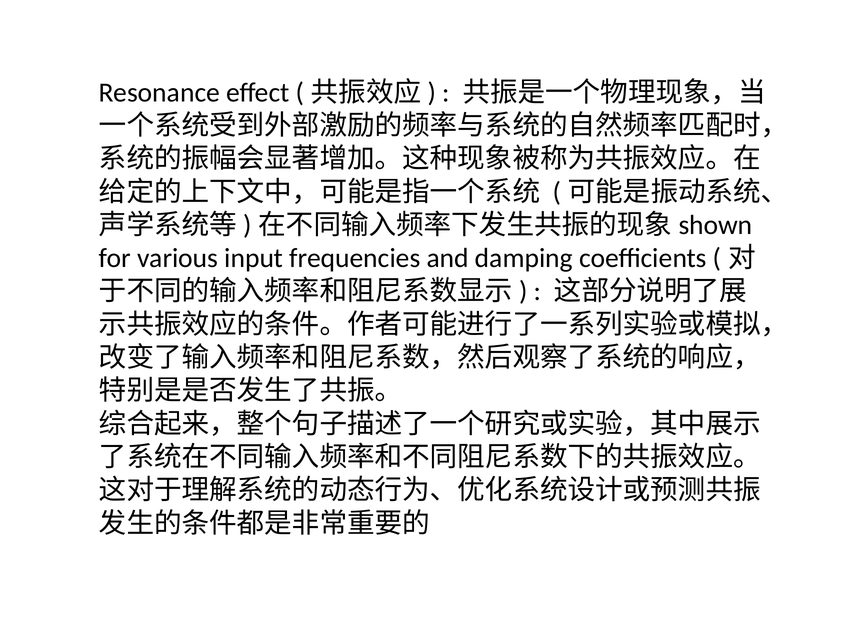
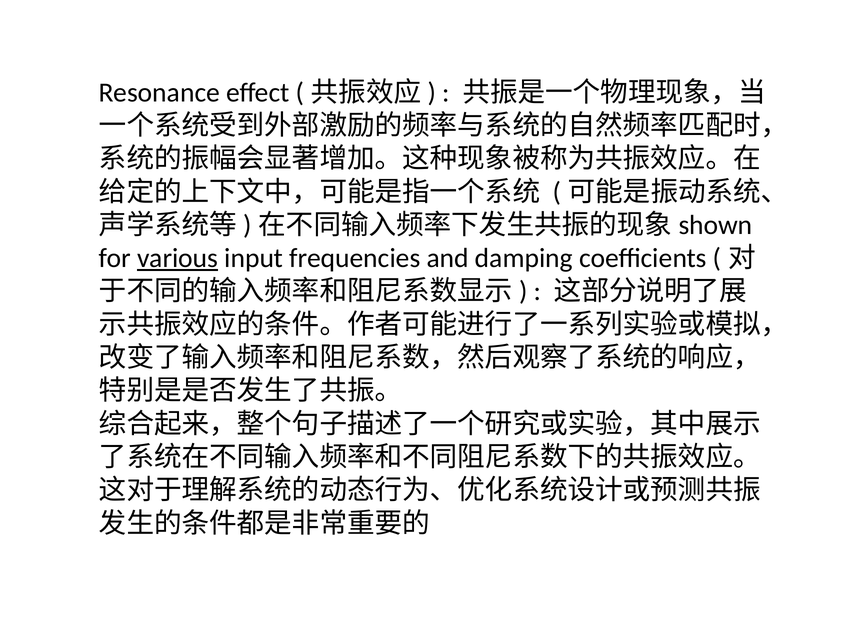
various underline: none -> present (178, 258)
